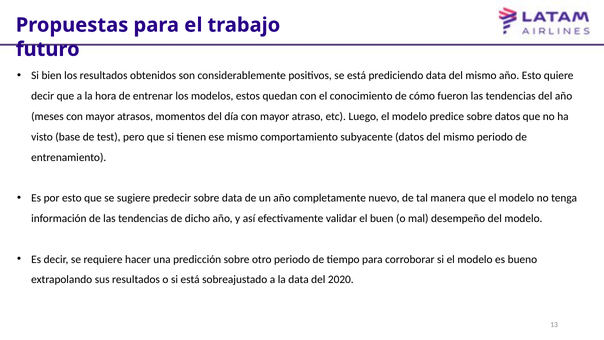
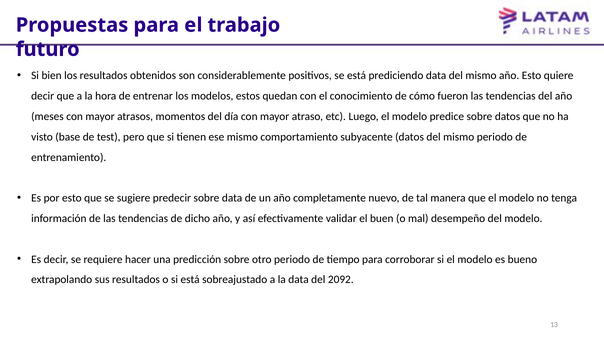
2020: 2020 -> 2092 (341, 279)
